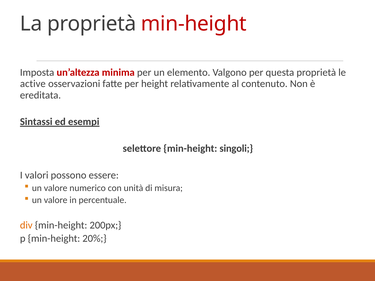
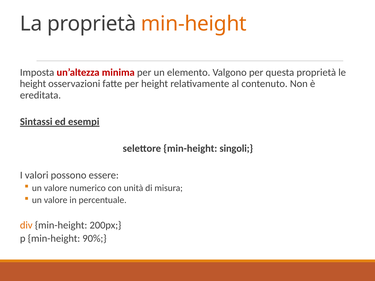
min-height colour: red -> orange (194, 24)
active: active -> height (33, 84)
20%: 20% -> 90% (94, 239)
